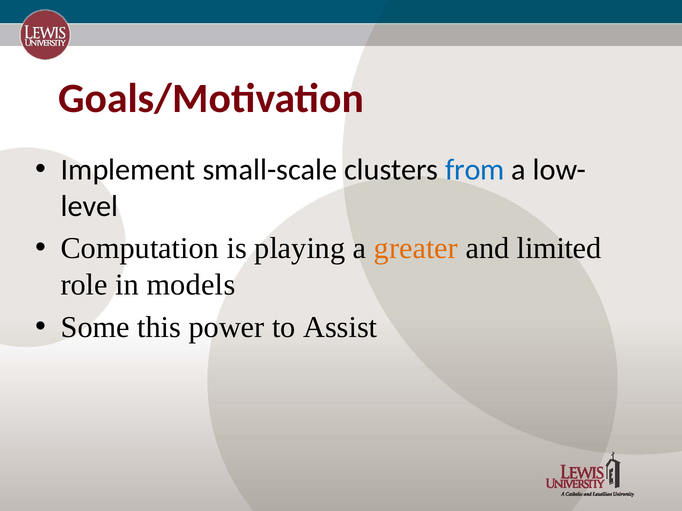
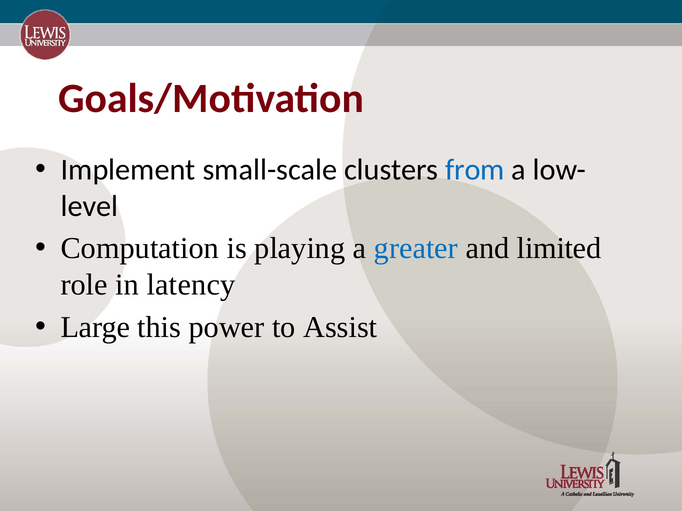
greater colour: orange -> blue (416, 249)
models: models -> latency (191, 285)
Some: Some -> Large (95, 328)
